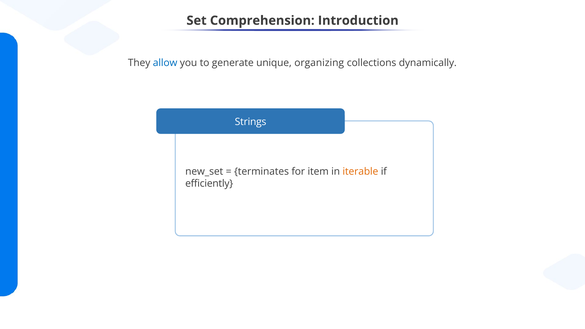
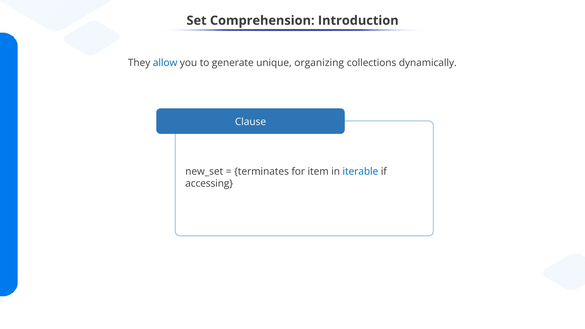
Strings: Strings -> Clause (251, 122)
iterable colour: orange -> blue (360, 172)
efficiently: efficiently -> accessing (209, 184)
